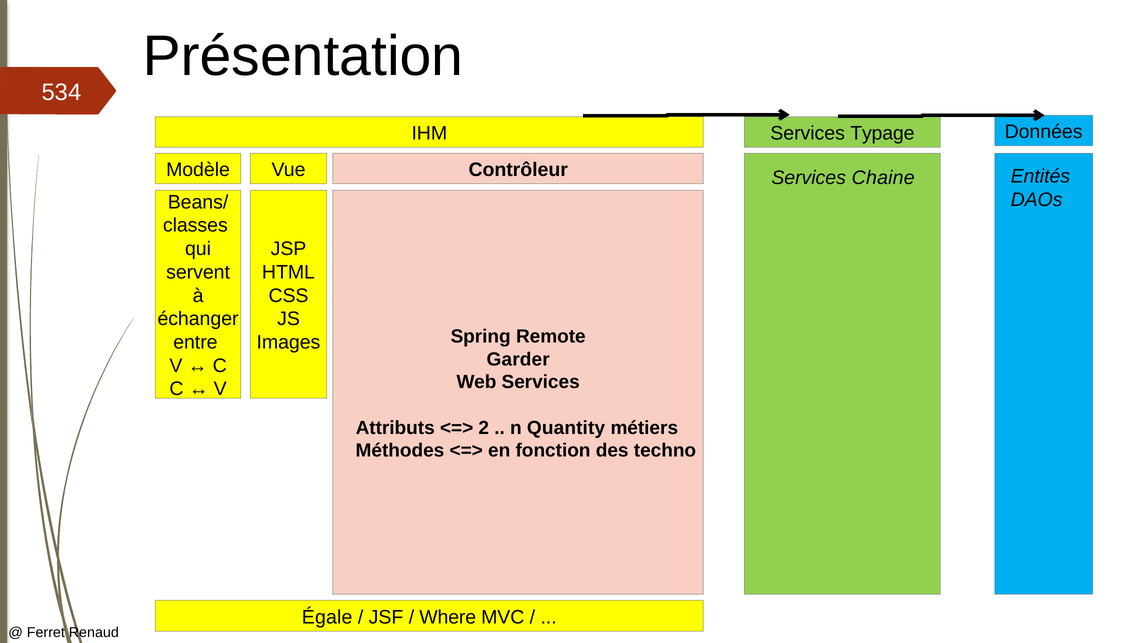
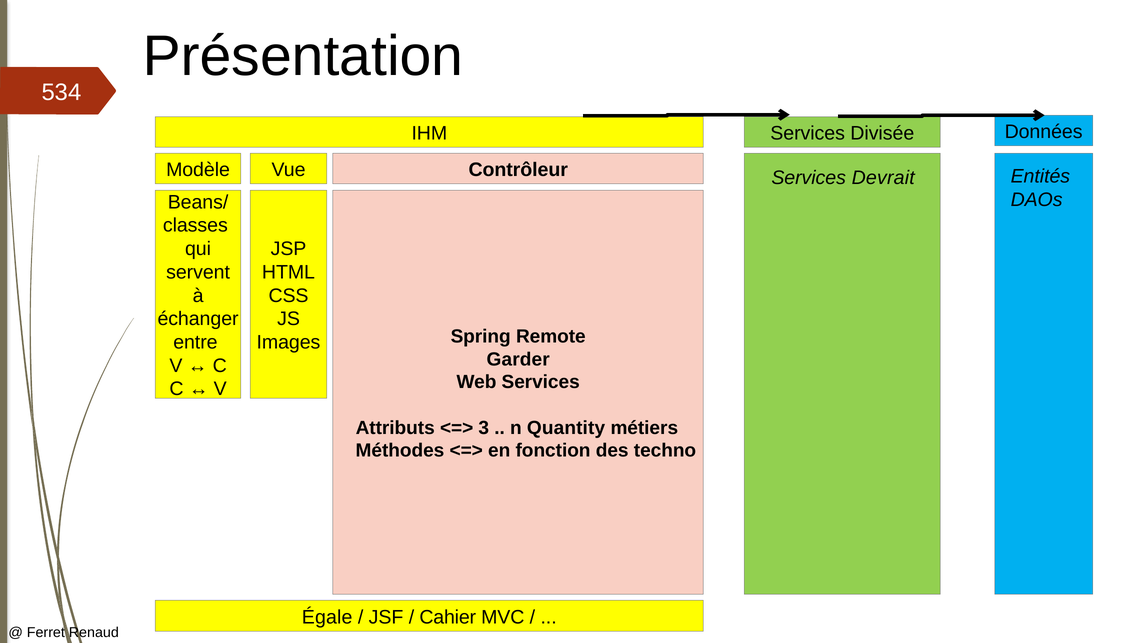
Typage: Typage -> Divisée (882, 133)
Chaine: Chaine -> Devrait (883, 178)
2: 2 -> 3 (484, 428)
Where: Where -> Cahier (448, 618)
